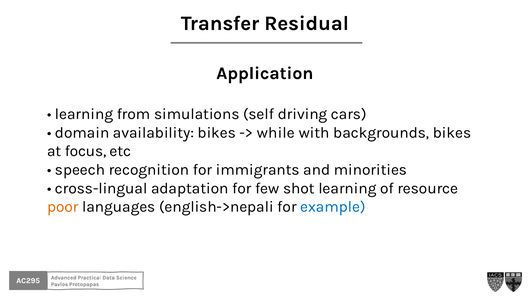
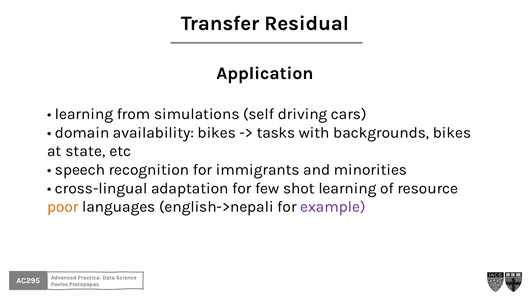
while: while -> tasks (276, 132)
focus: focus -> state (85, 151)
example colour: blue -> purple (333, 207)
